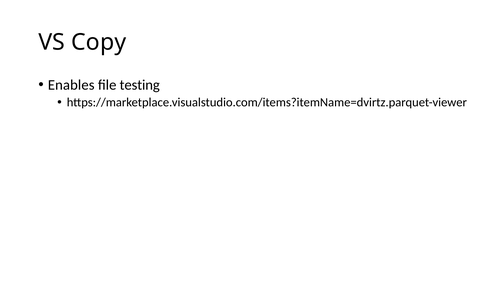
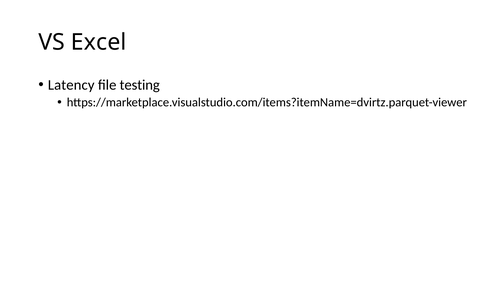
Copy: Copy -> Excel (99, 42)
Enables: Enables -> Latency (71, 85)
